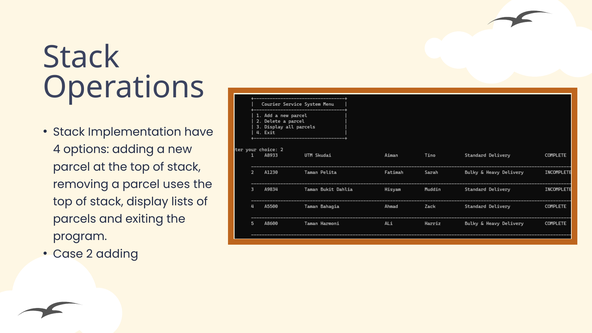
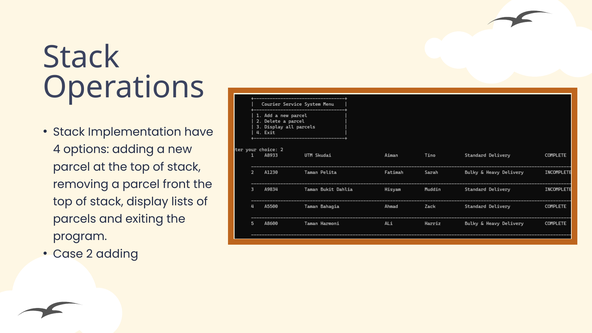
uses: uses -> front (176, 184)
